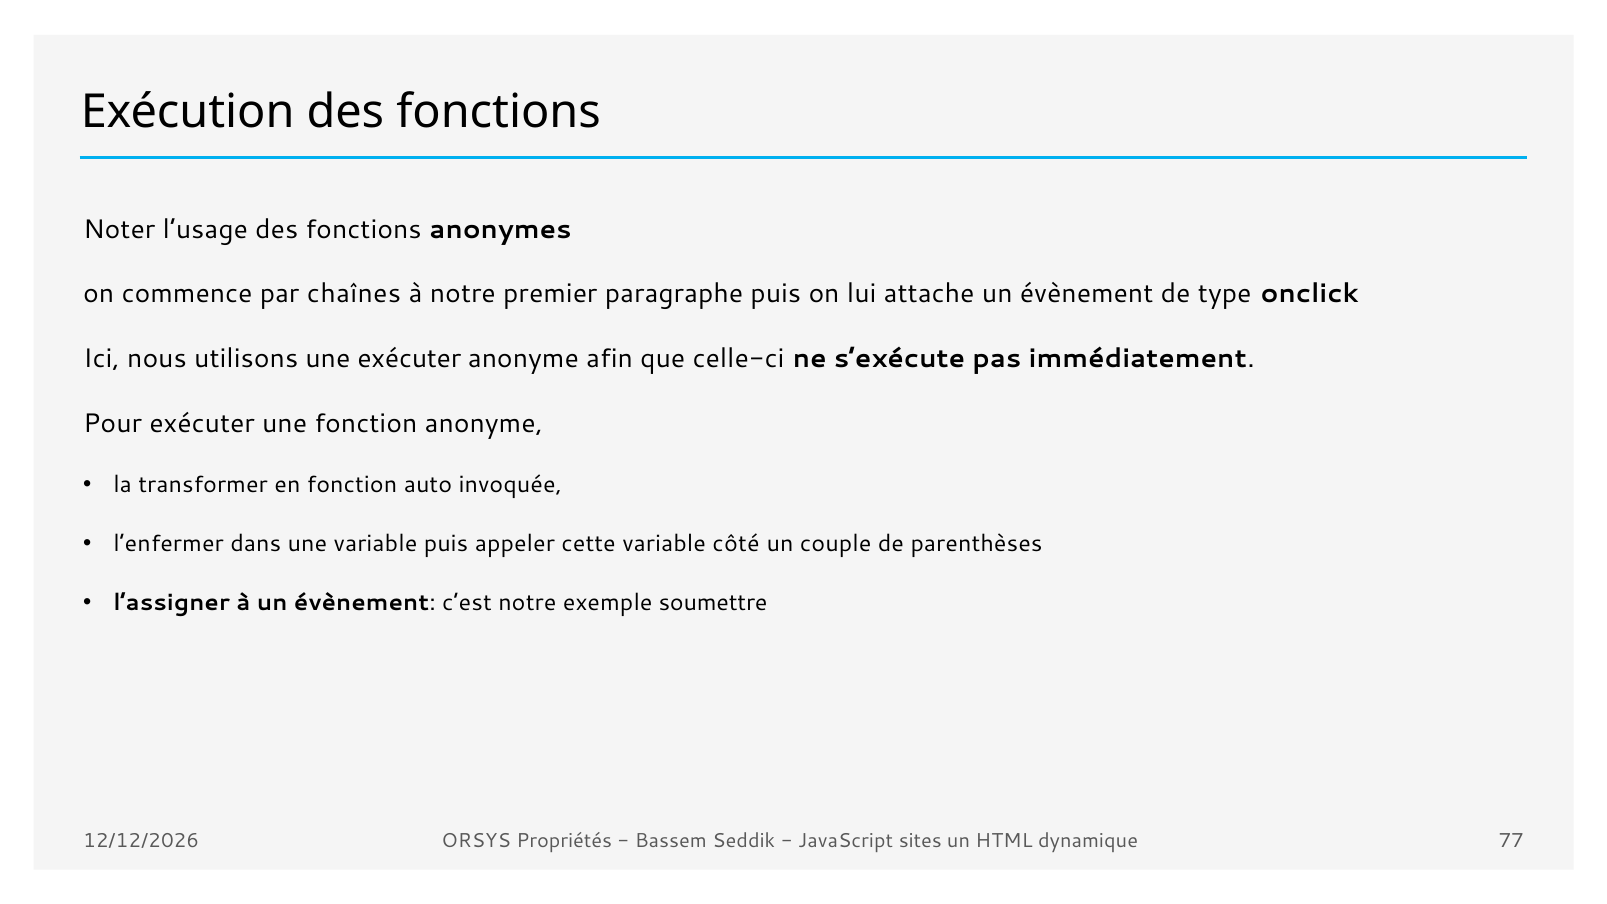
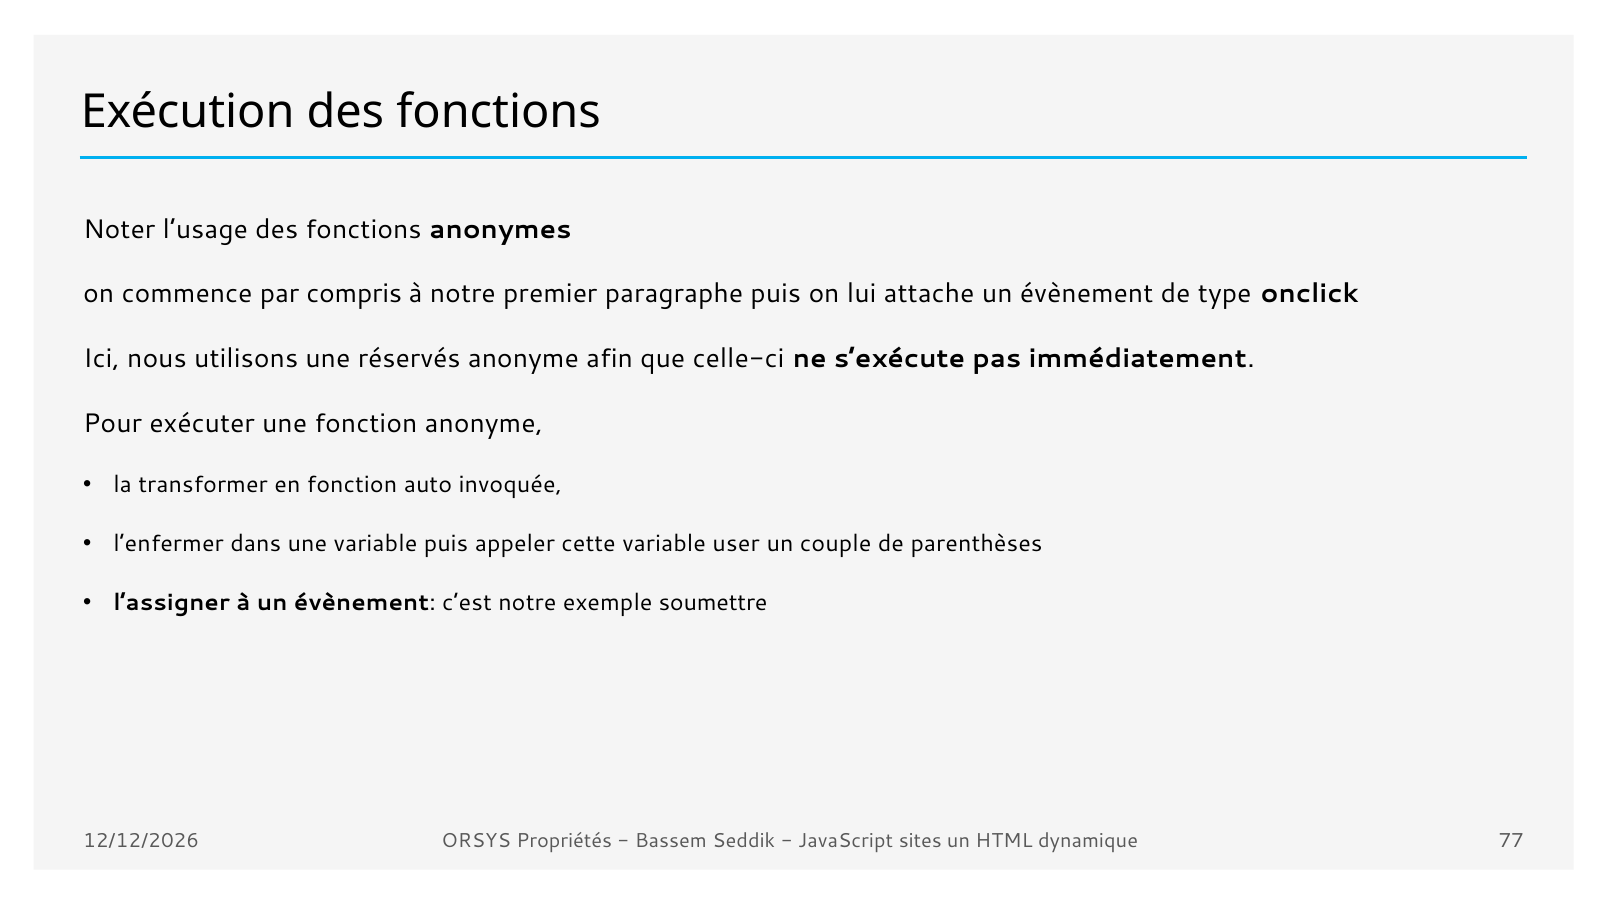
chaînes: chaînes -> compris (354, 294)
une exécuter: exécuter -> réservés (409, 359)
côté: côté -> user (736, 544)
